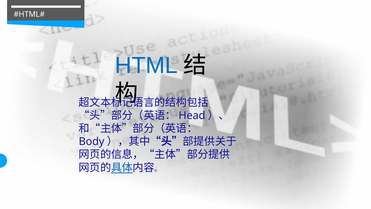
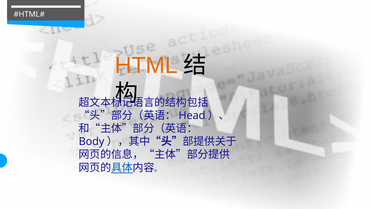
HTML colour: blue -> orange (146, 65)
